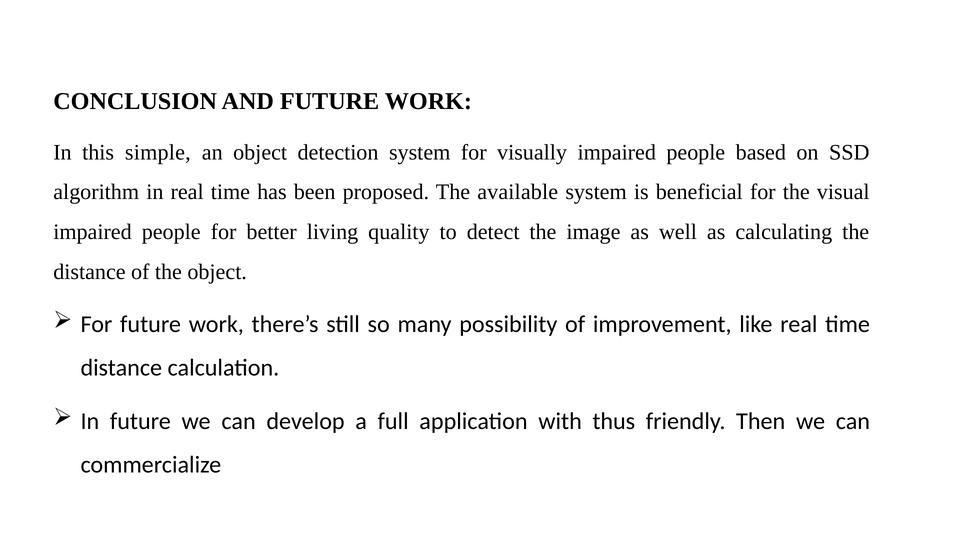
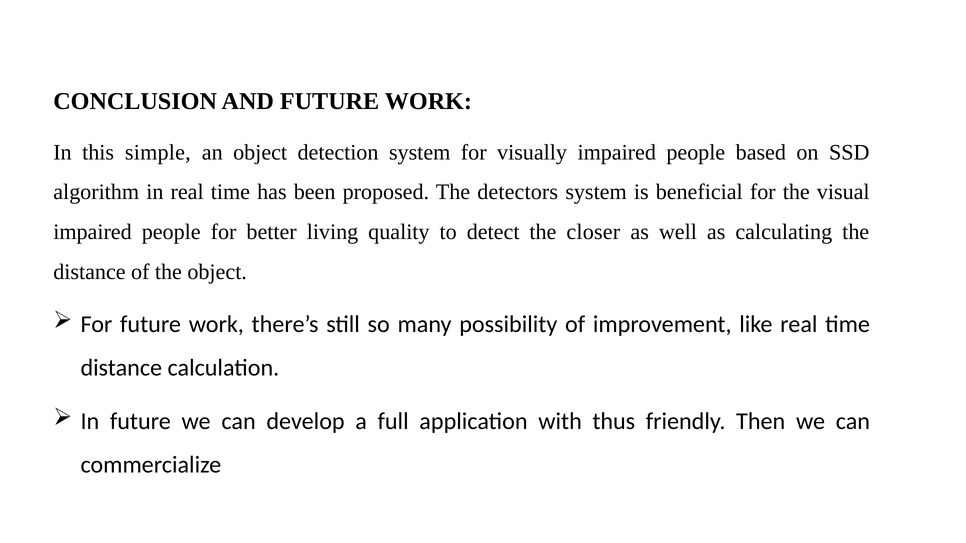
available: available -> detectors (518, 192)
image: image -> closer (593, 232)
